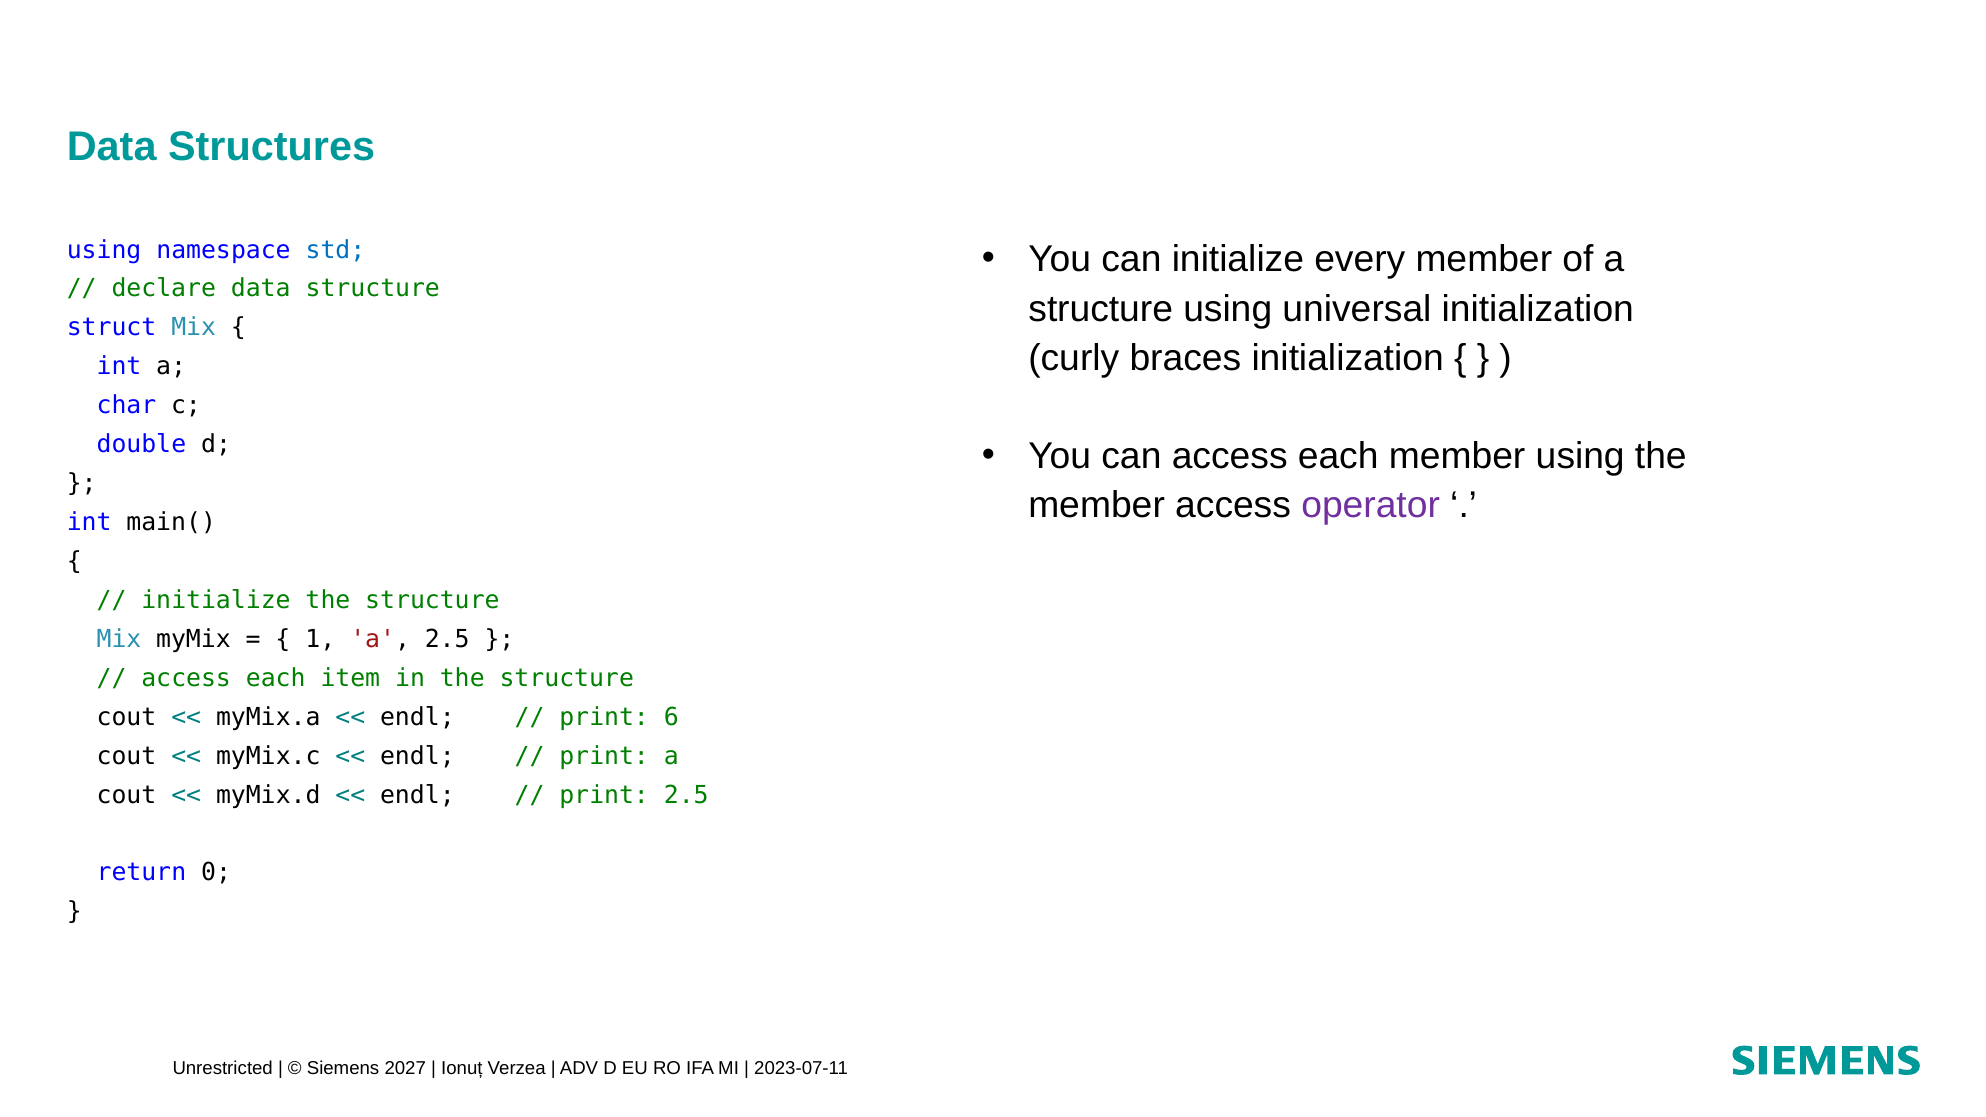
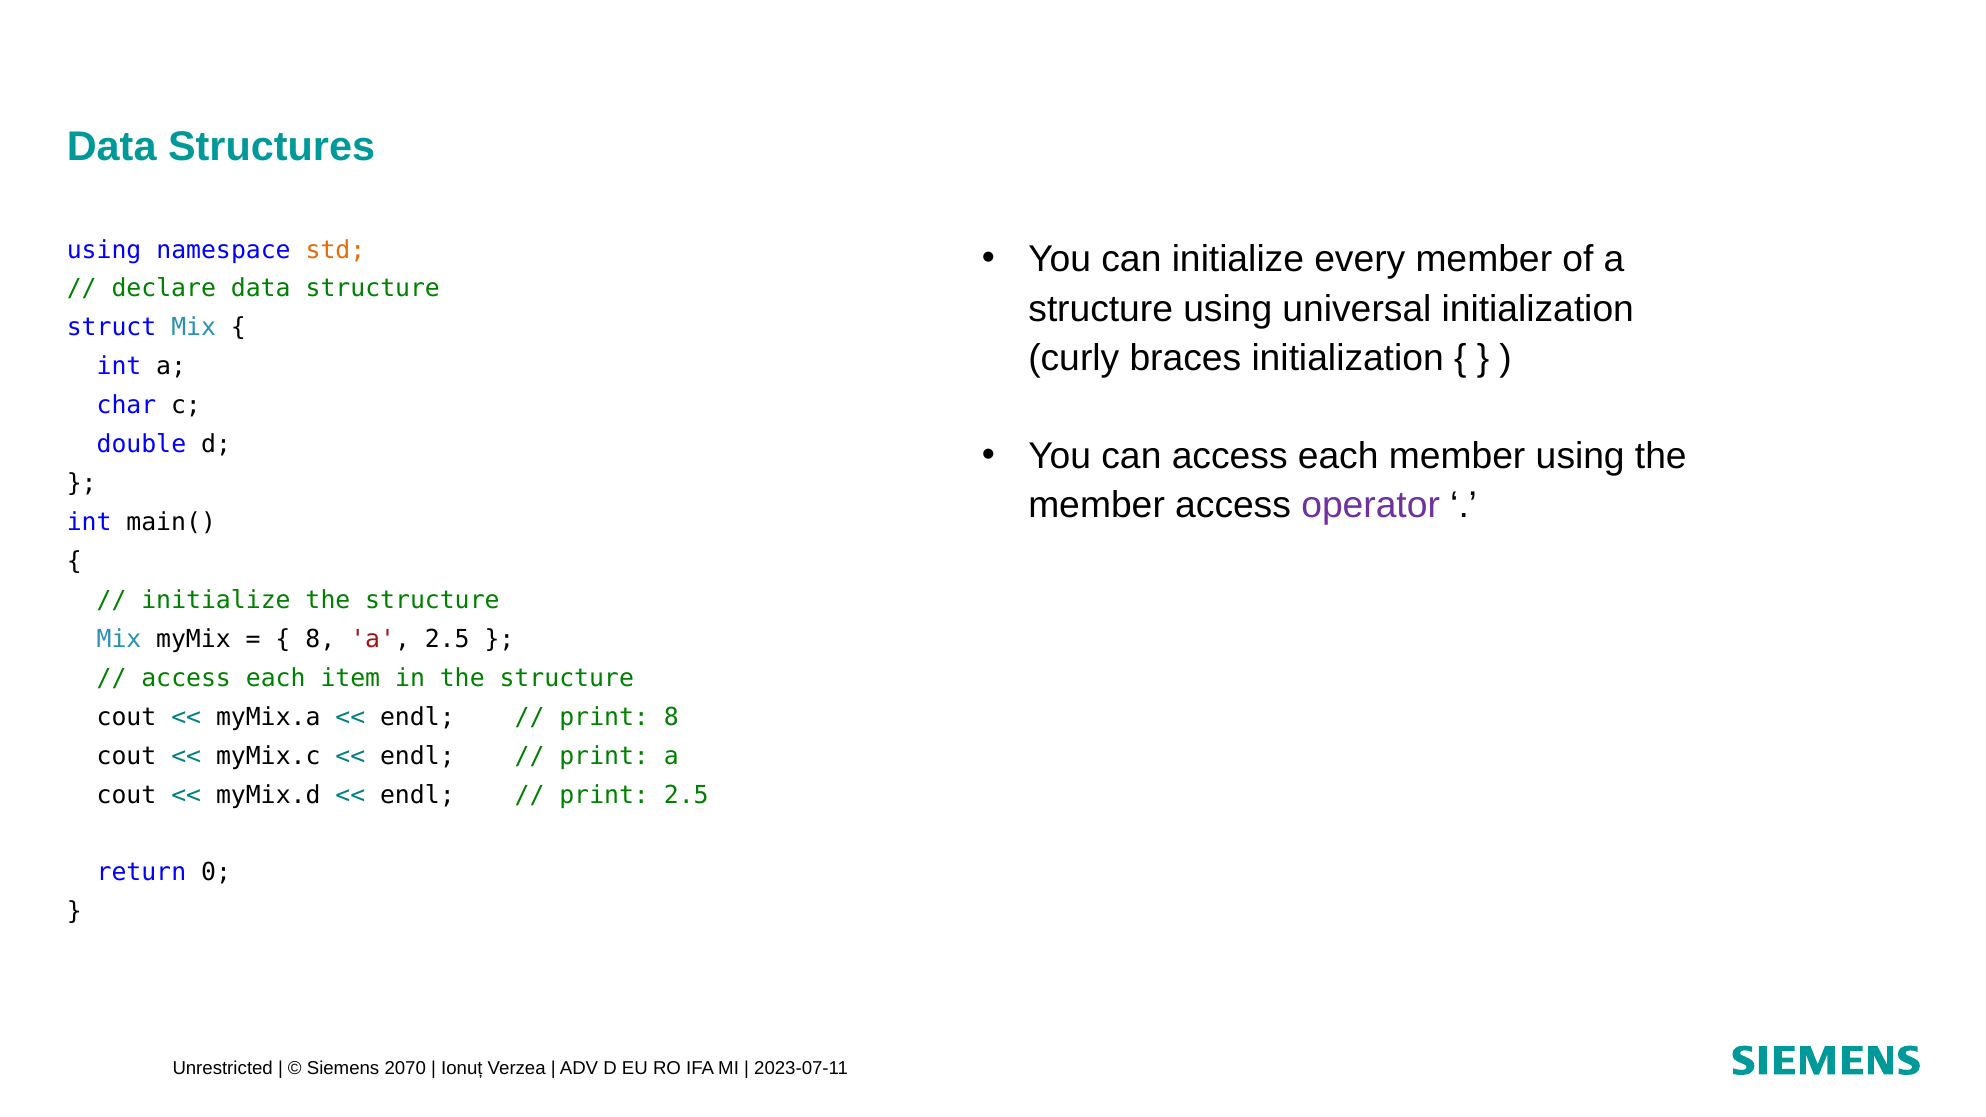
std colour: blue -> orange (335, 250)
1: 1 -> 8 (320, 639)
print 6: 6 -> 8 (671, 717)
2027: 2027 -> 2070 (405, 1069)
